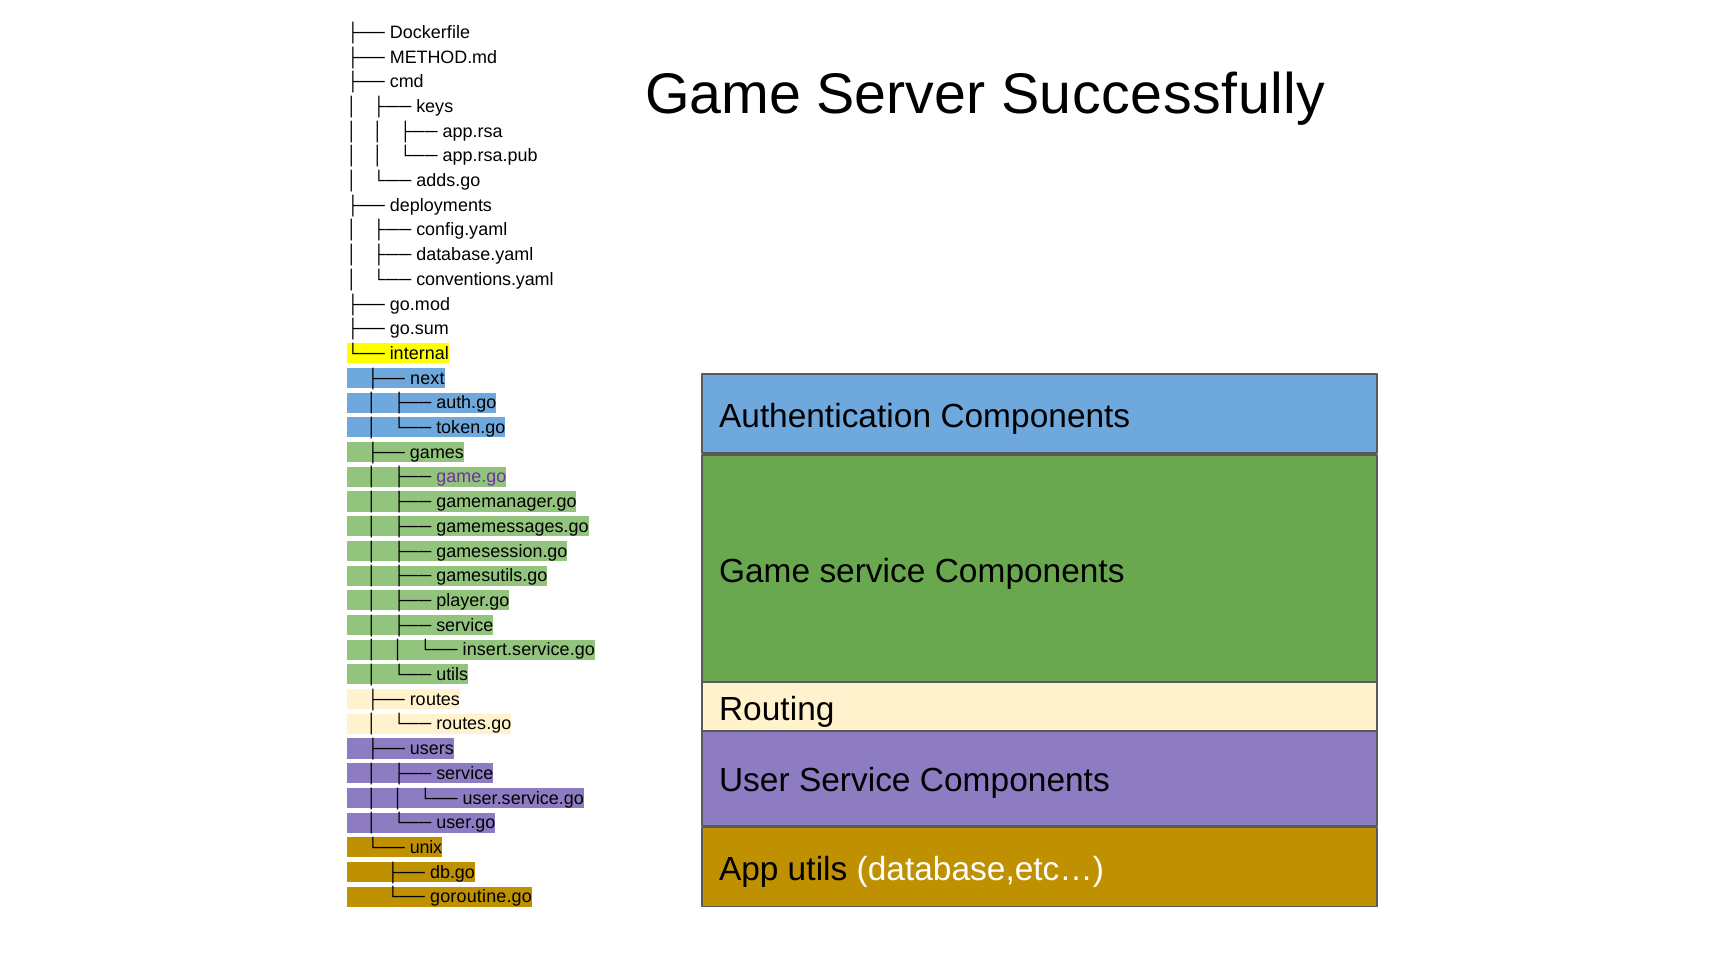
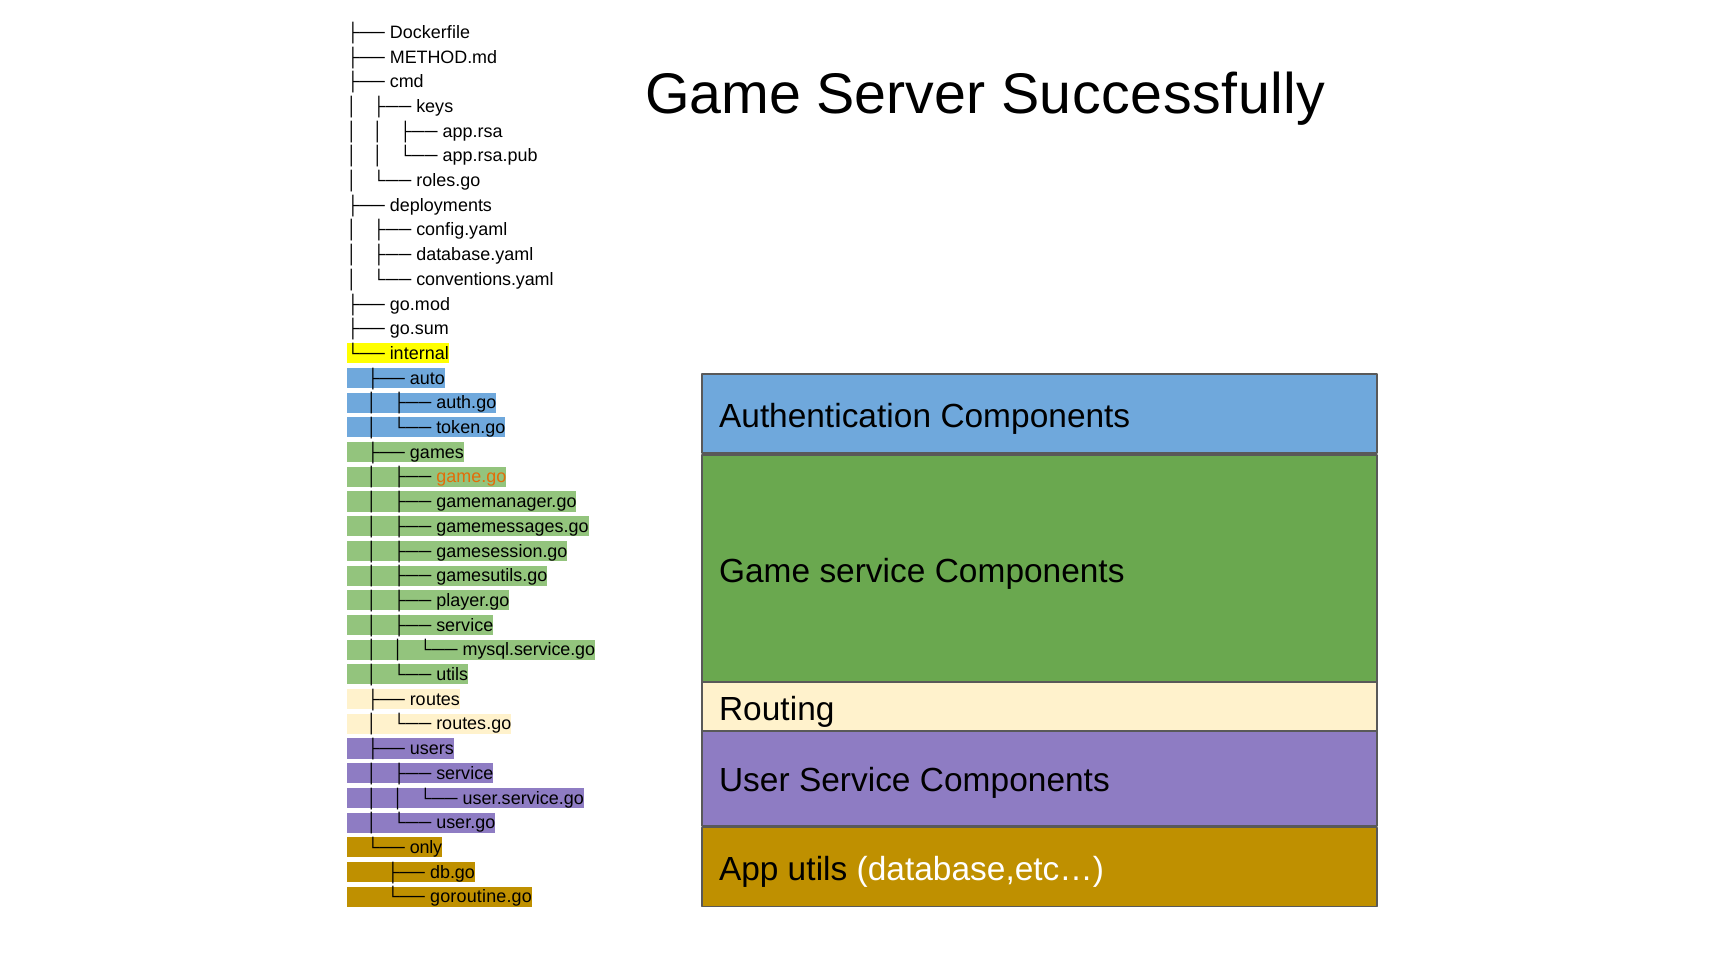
adds.go: adds.go -> roles.go (448, 181)
next: next -> auto (427, 378)
game.go colour: purple -> orange (471, 477)
insert.service.go: insert.service.go -> mysql.service.go (529, 650)
unix: unix -> only (426, 848)
